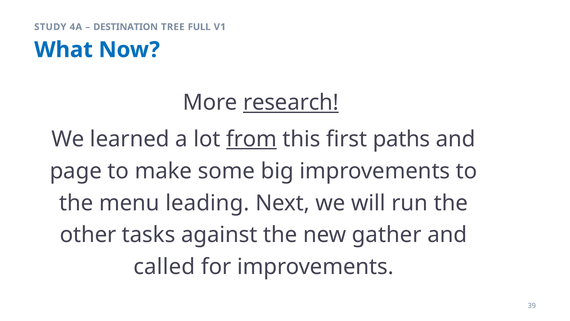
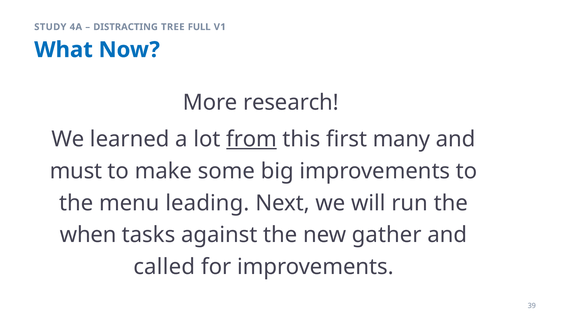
DESTINATION: DESTINATION -> DISTRACTING (126, 27)
research underline: present -> none (291, 103)
paths: paths -> many (402, 139)
page: page -> must (76, 171)
other: other -> when (88, 235)
